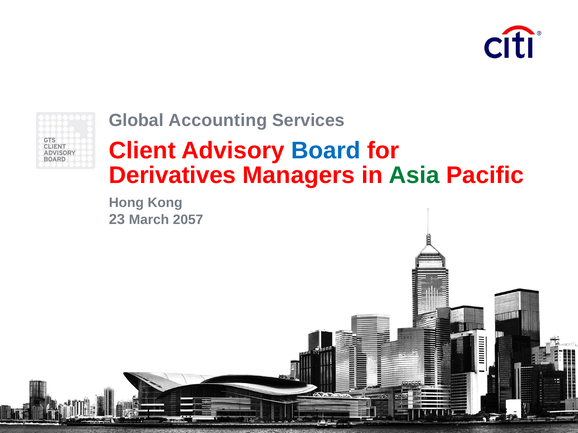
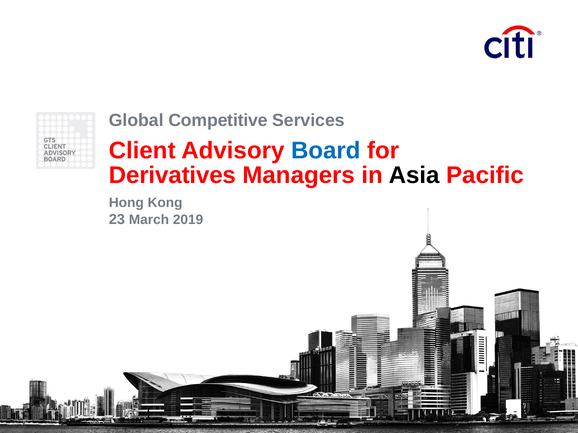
Accounting: Accounting -> Competitive (218, 121)
Asia colour: green -> black (414, 175)
2057: 2057 -> 2019 (188, 220)
